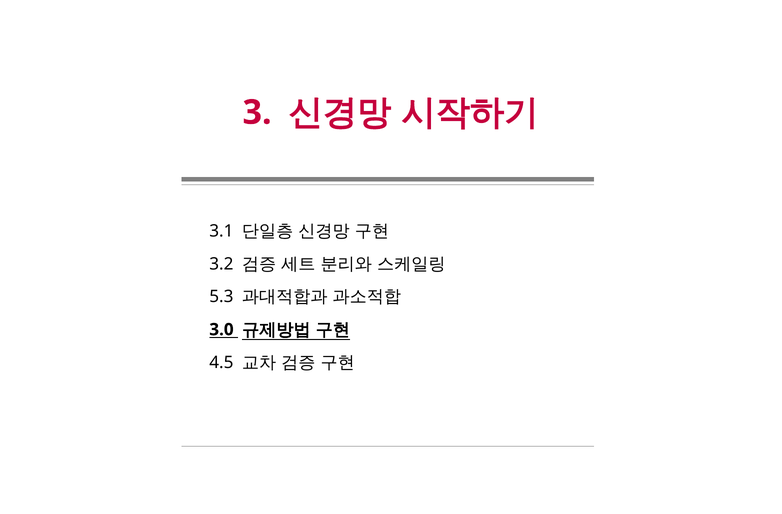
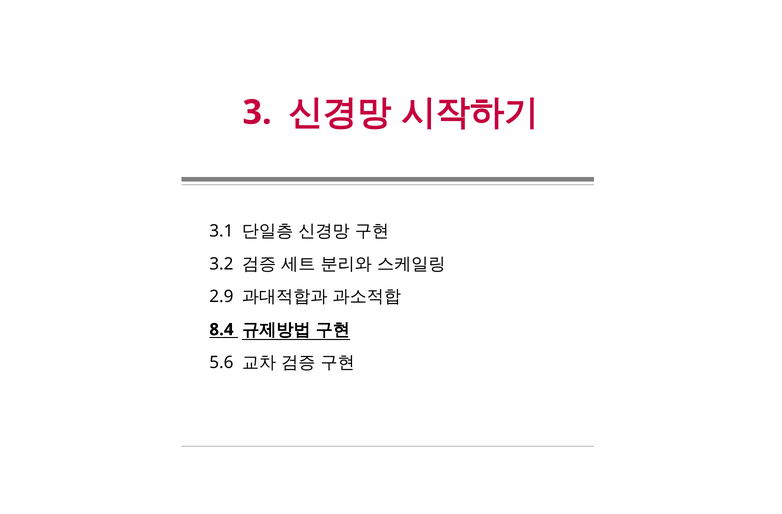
5.3: 5.3 -> 2.9 (221, 297)
3.0: 3.0 -> 8.4 (221, 329)
4.5: 4.5 -> 5.6 (221, 362)
